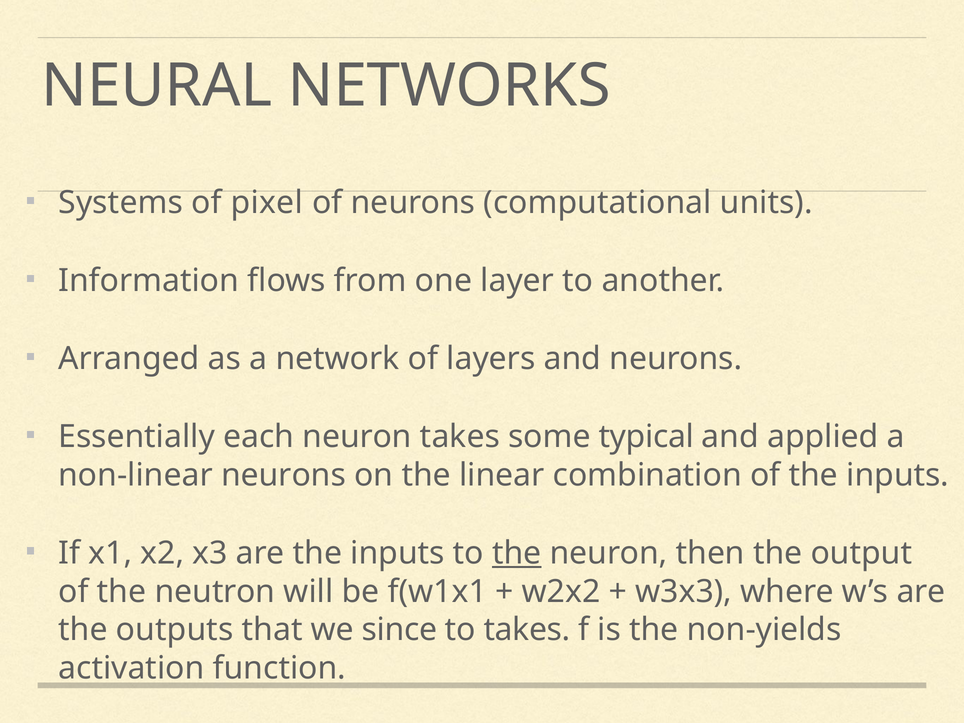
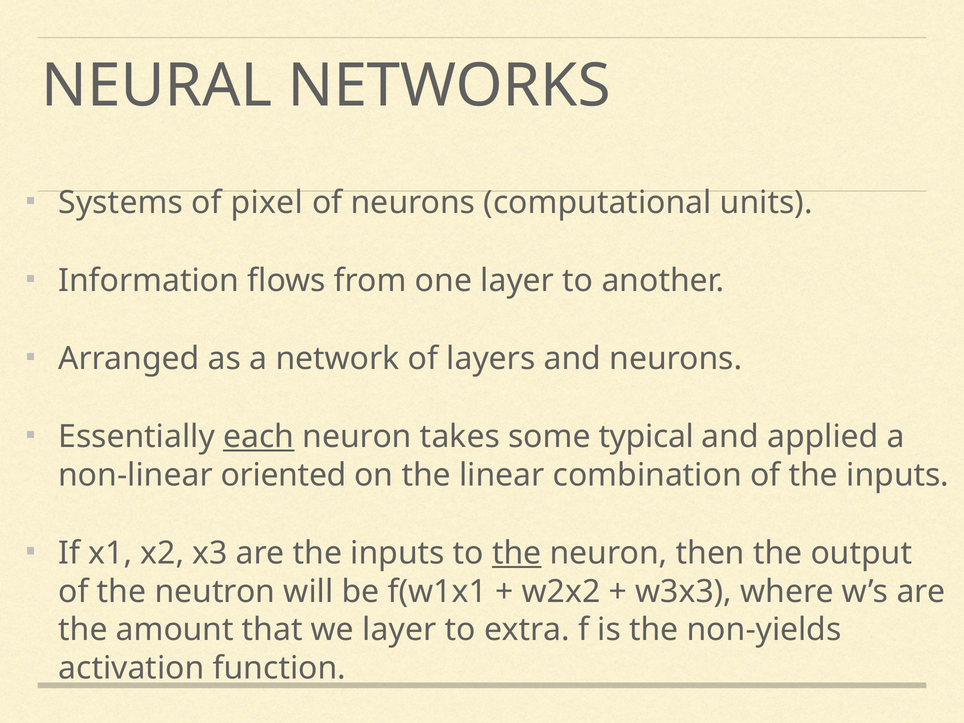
each underline: none -> present (259, 437)
non-linear neurons: neurons -> oriented (284, 475)
outputs: outputs -> amount (175, 630)
we since: since -> layer (399, 630)
to takes: takes -> extra (527, 630)
